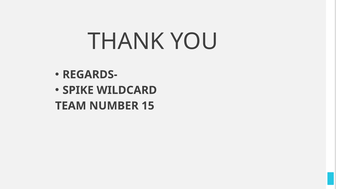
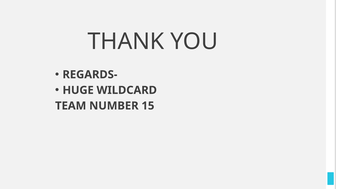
SPIKE: SPIKE -> HUGE (78, 90)
